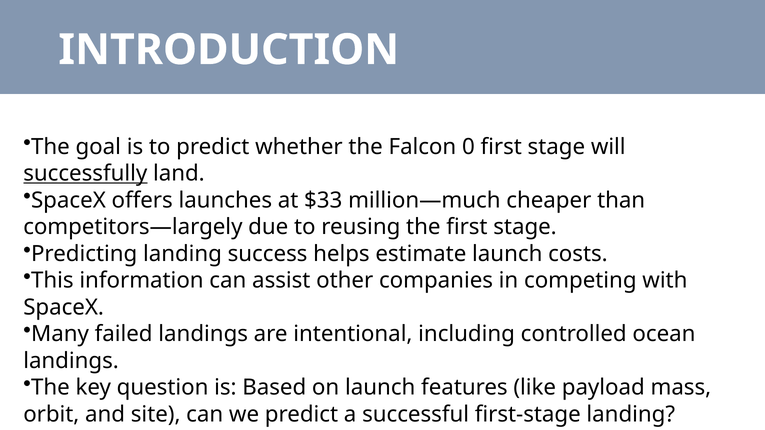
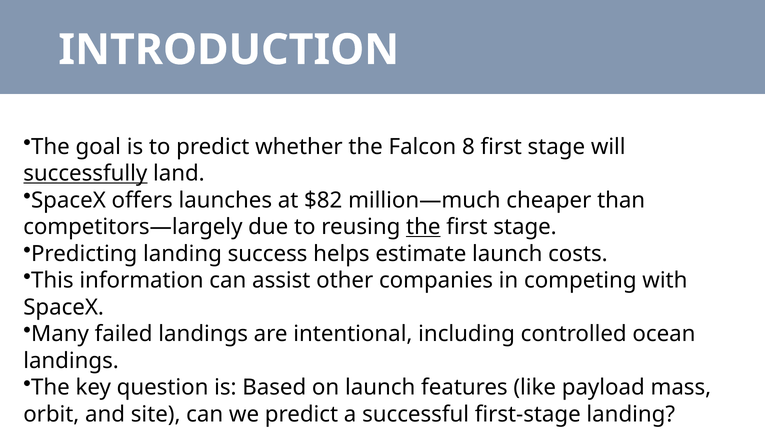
0: 0 -> 8 (468, 147)
$33: $33 -> $82 (323, 200)
the underline: none -> present (423, 227)
